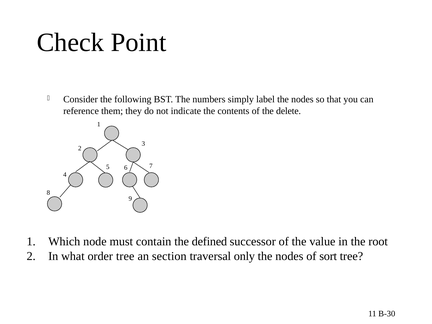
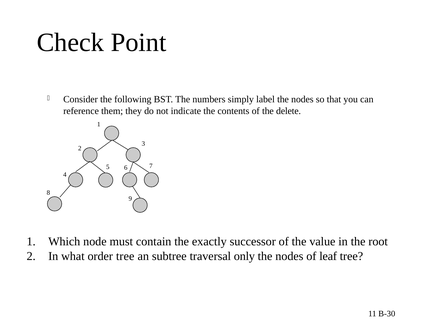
defined: defined -> exactly (209, 242)
section: section -> subtree (169, 256)
sort: sort -> leaf (328, 256)
